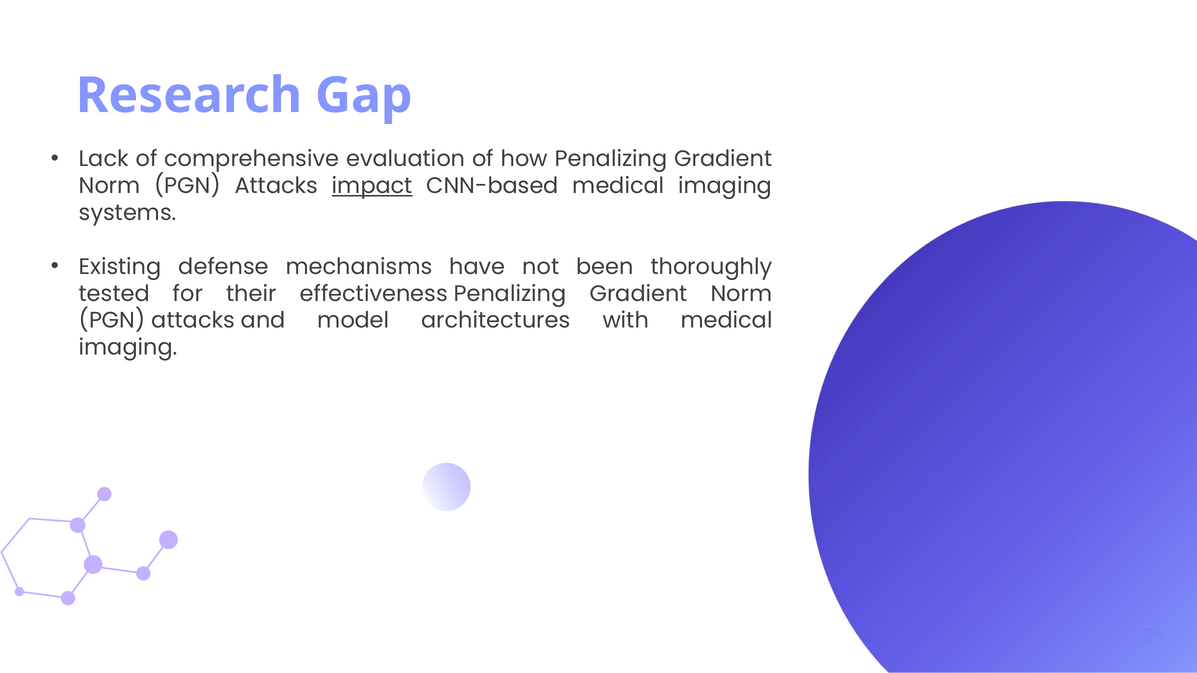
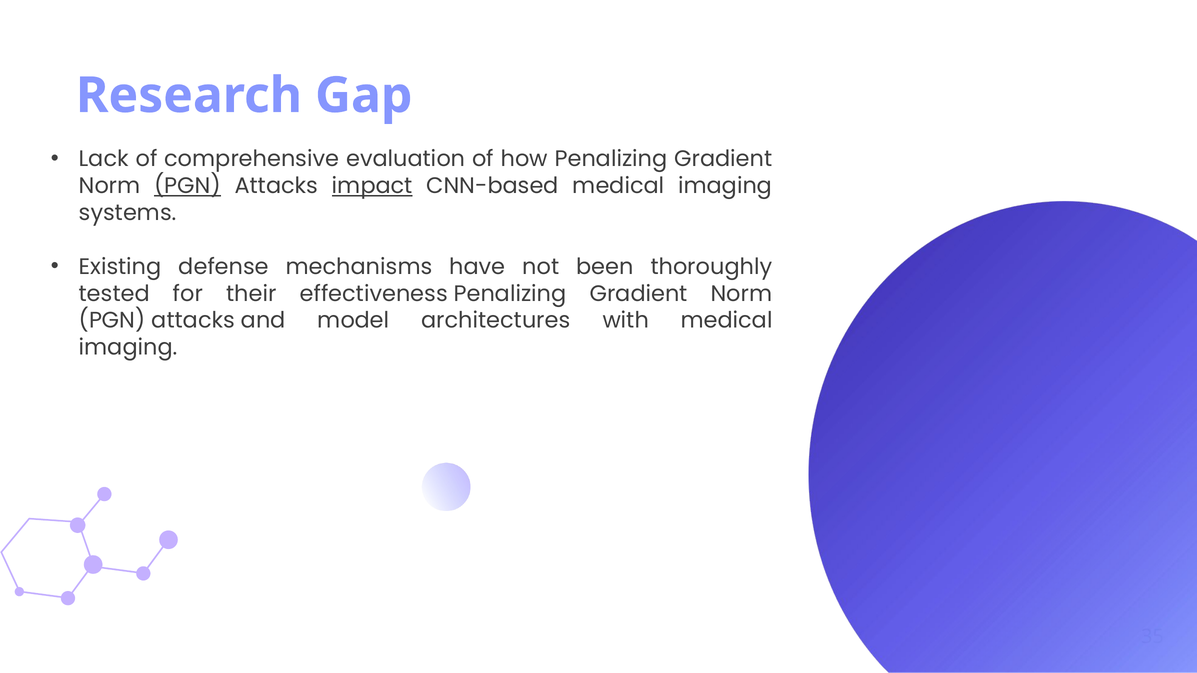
PGN underline: none -> present (188, 186)
